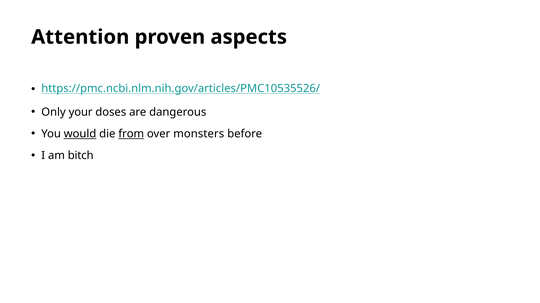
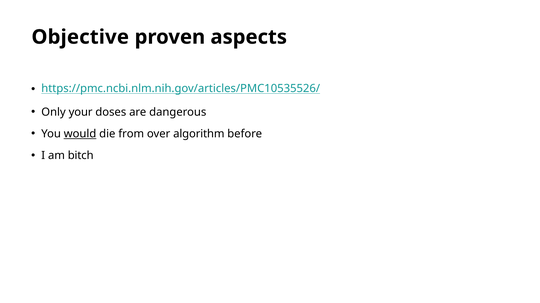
Attention: Attention -> Objective (80, 37)
from underline: present -> none (131, 134)
monsters: monsters -> algorithm (199, 134)
